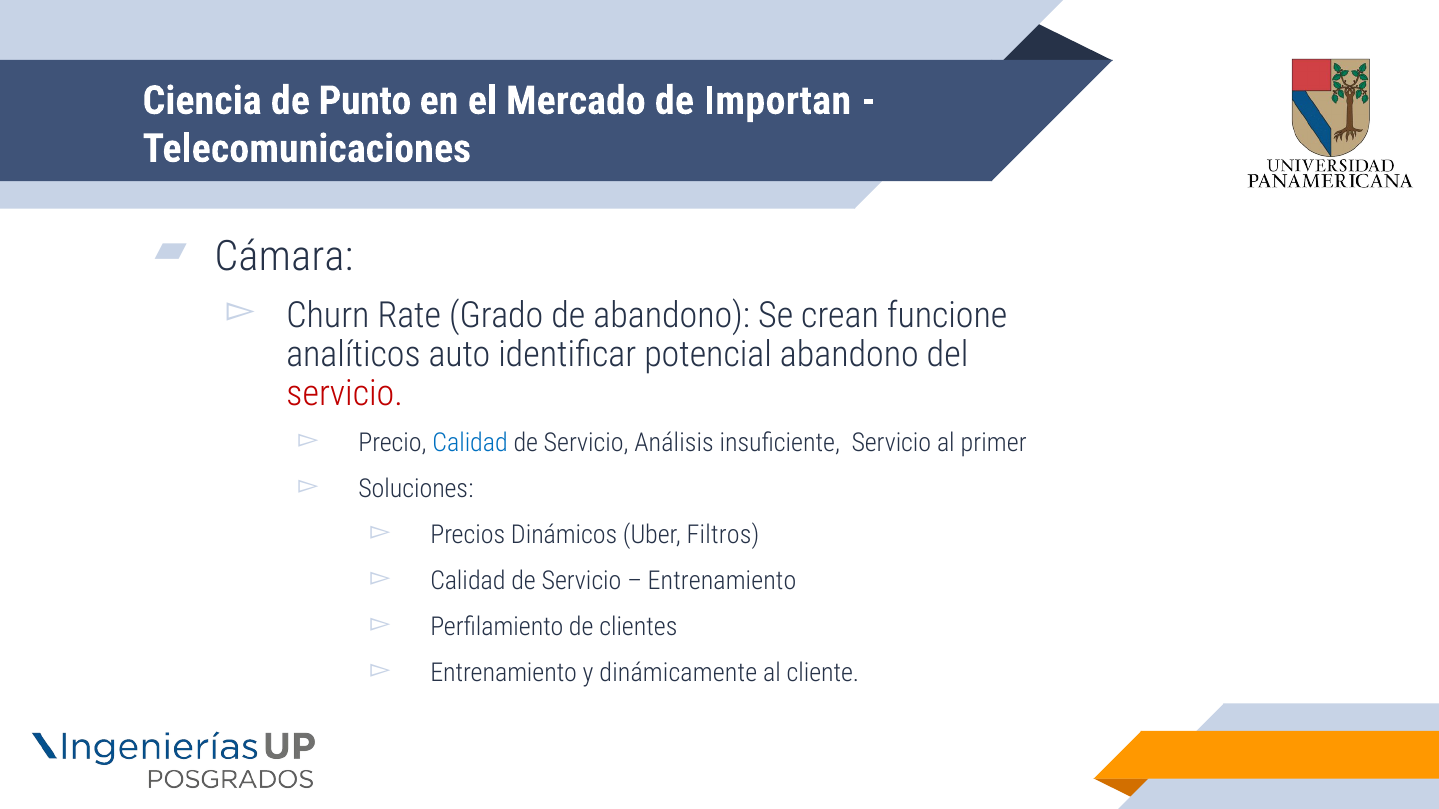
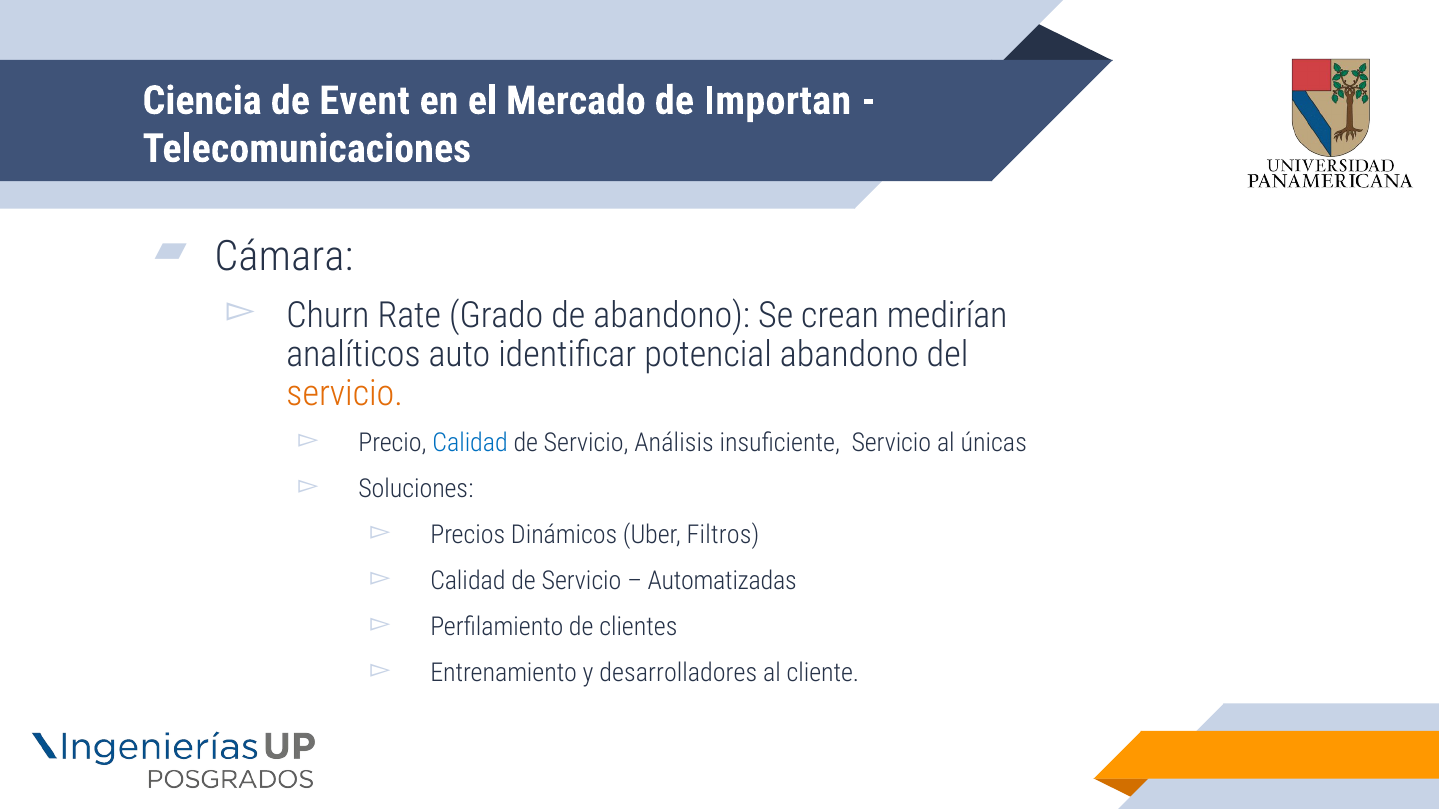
Punto: Punto -> Event (365, 101)
funcione: funcione -> medirían (947, 316)
servicio colour: red -> orange (345, 393)
primer: primer -> únicas (994, 444)
Entrenamiento: Entrenamiento -> Automatizadas (722, 582)
dinámicamente: dinámicamente -> desarrolladores (678, 674)
